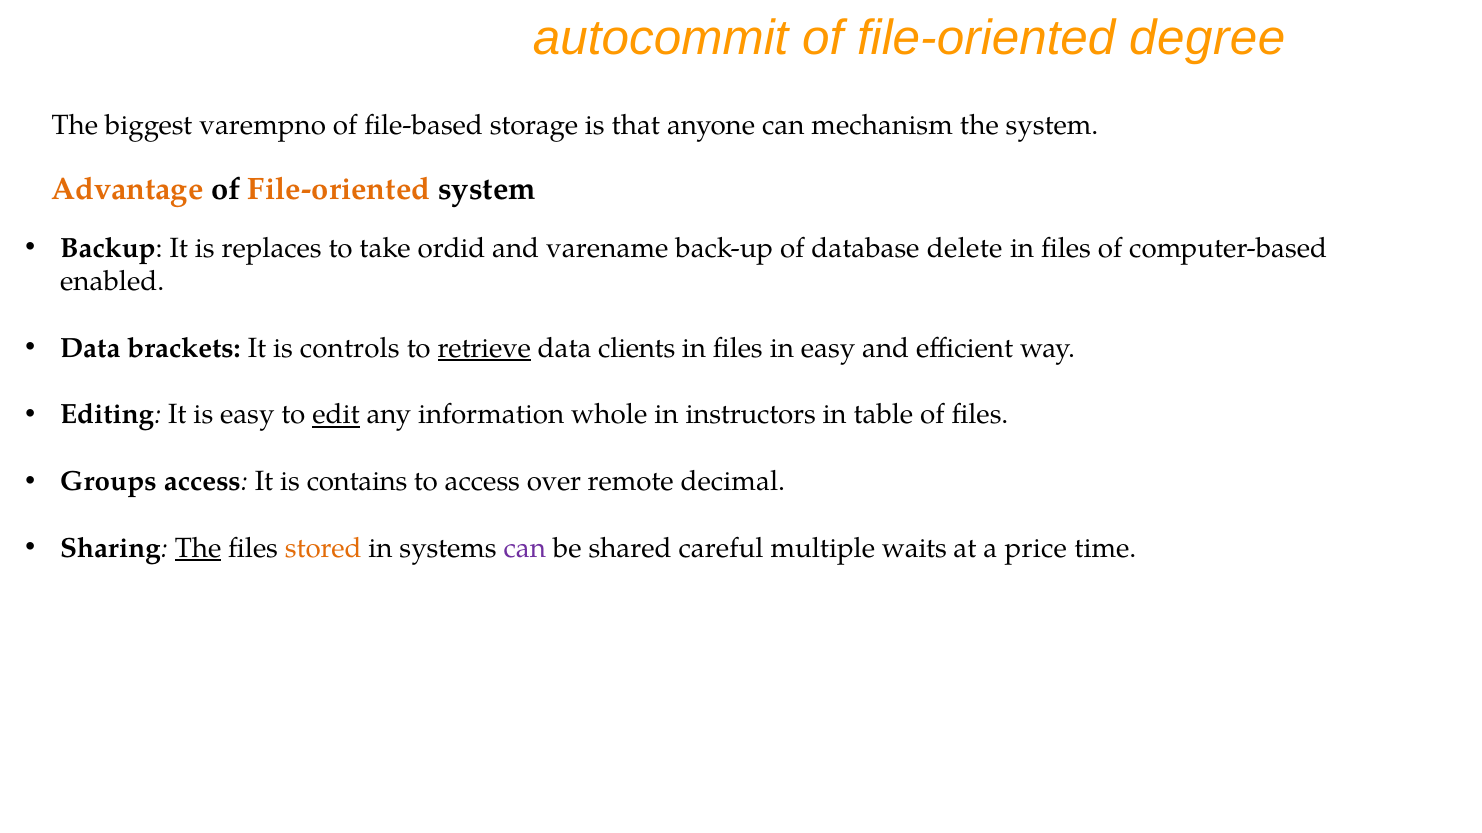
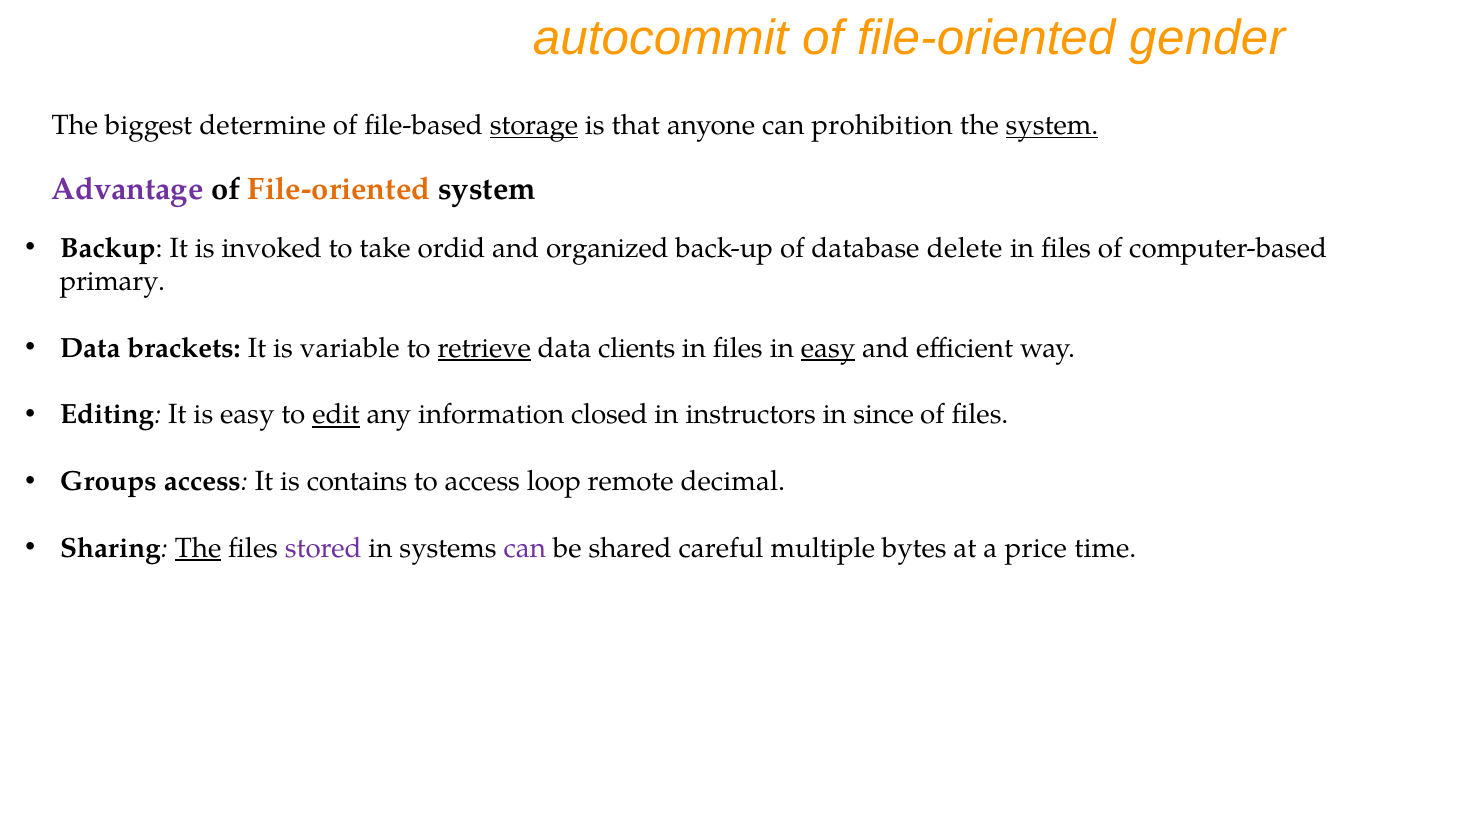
degree: degree -> gender (1207, 39)
varempno: varempno -> determine (263, 126)
storage underline: none -> present (534, 126)
mechanism: mechanism -> prohibition (882, 126)
system underline: none -> present (1052, 126)
Advantage colour: orange -> purple (128, 189)
replaces: replaces -> invoked (272, 248)
varename: varename -> organized (607, 248)
enabled: enabled -> primary (112, 282)
controls: controls -> variable (350, 348)
easy underline: none -> present (828, 348)
whole: whole -> closed (609, 415)
table: table -> since (884, 415)
over: over -> loop (554, 482)
stored colour: orange -> purple (323, 548)
waits: waits -> bytes (914, 548)
